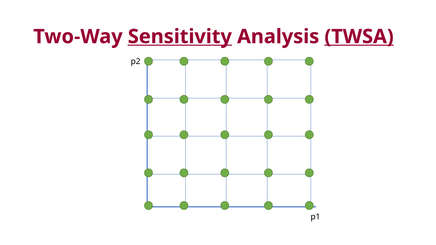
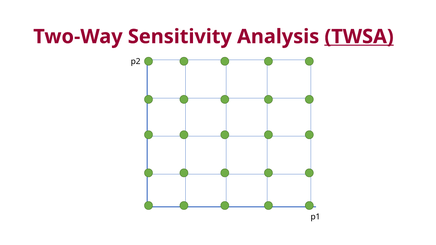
Sensitivity underline: present -> none (180, 37)
